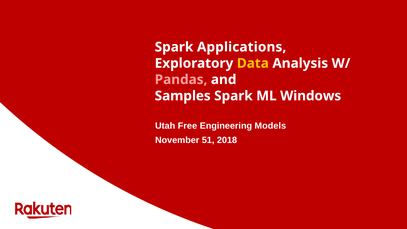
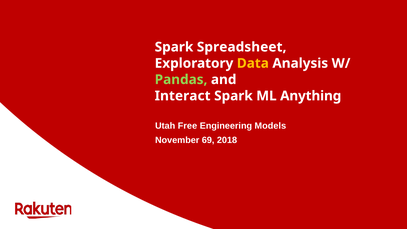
Applications: Applications -> Spreadsheet (242, 47)
Pandas colour: pink -> light green (181, 80)
Samples: Samples -> Interact (183, 96)
Windows: Windows -> Anything (311, 96)
51: 51 -> 69 (208, 140)
